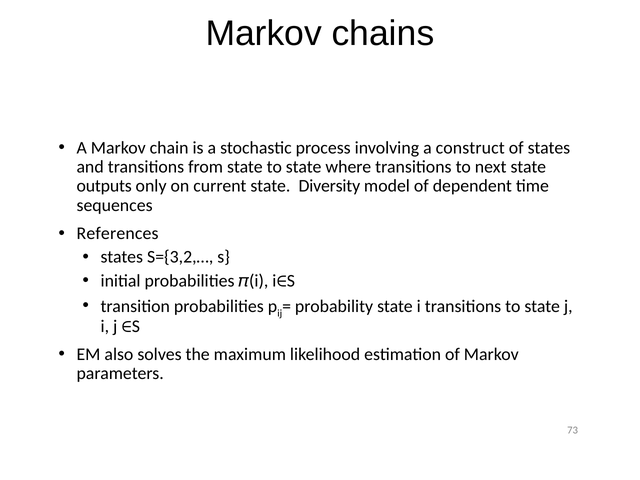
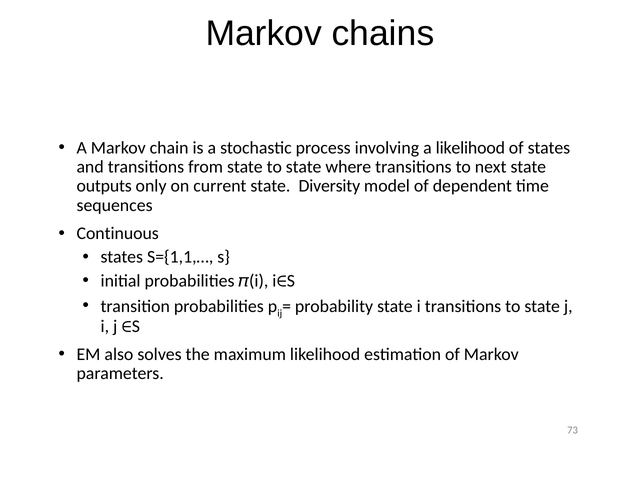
a construct: construct -> likelihood (470, 148)
References: References -> Continuous (118, 233)
S={3,2,…: S={3,2,… -> S={1,1,… (180, 257)
